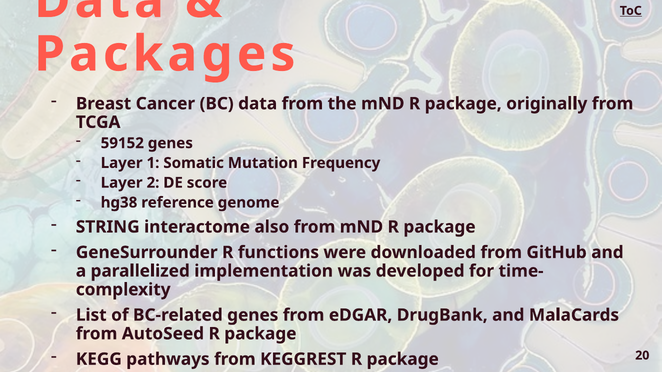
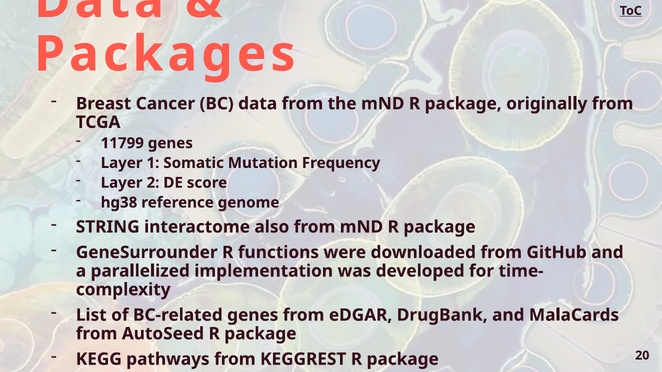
59152: 59152 -> 11799 (122, 143)
